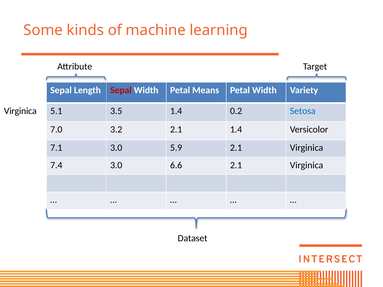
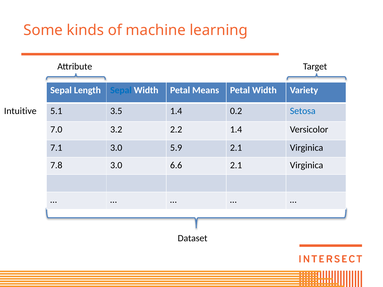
Sepal colour: red -> blue (121, 90)
Virginica: Virginica -> Intuitive (20, 111)
3.2 2.1: 2.1 -> 2.2 (176, 129)
7.4: 7.4 -> 7.8 (56, 165)
